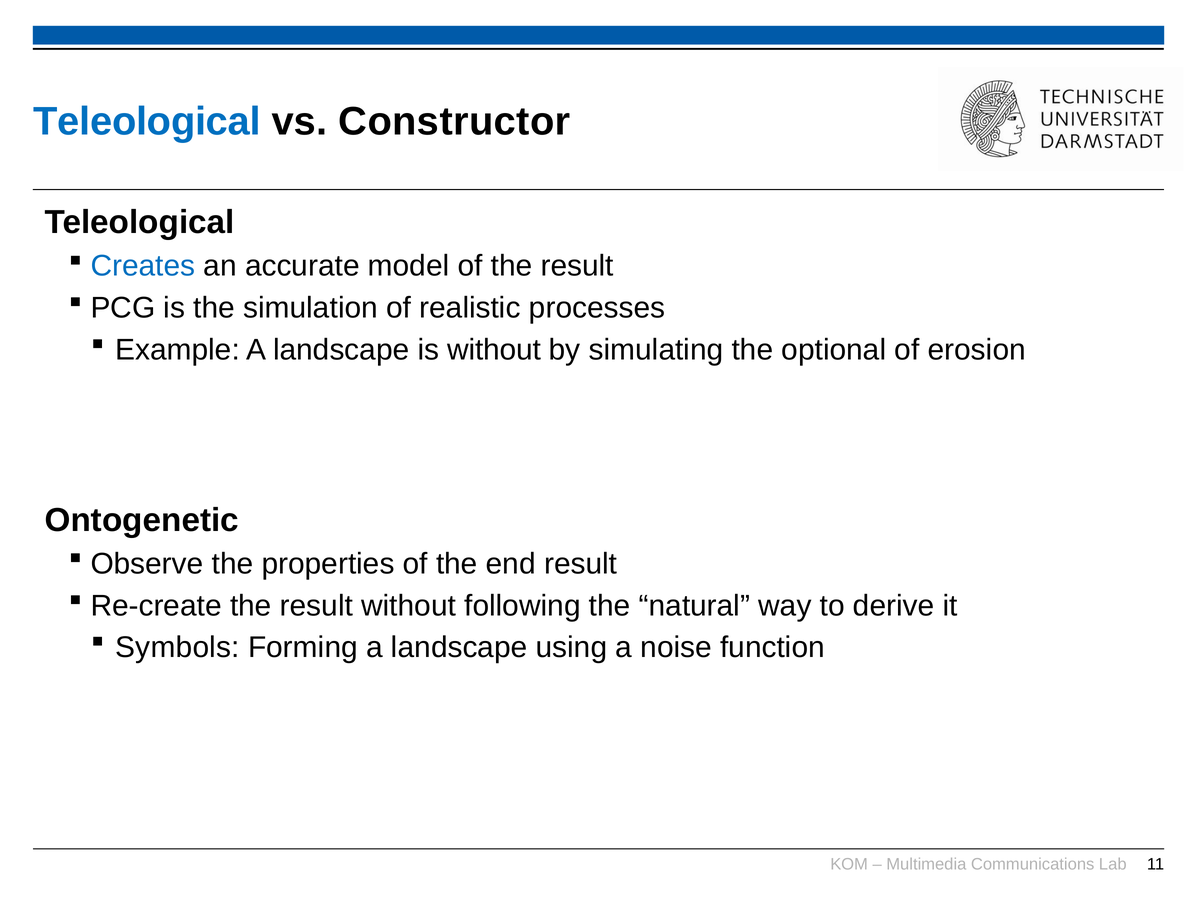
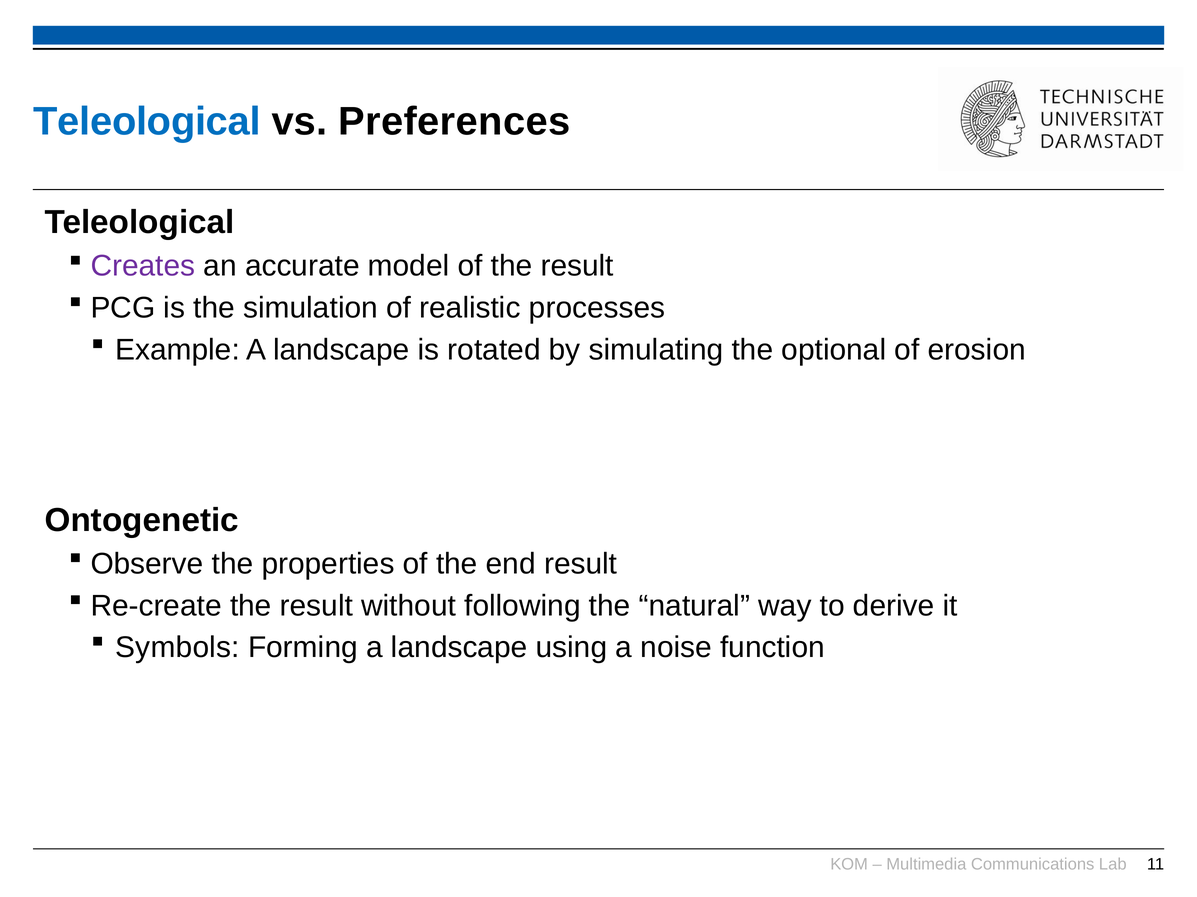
Constructor: Constructor -> Preferences (454, 122)
Creates colour: blue -> purple (143, 266)
is without: without -> rotated (494, 350)
